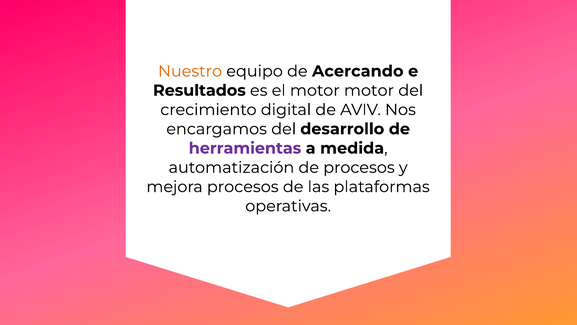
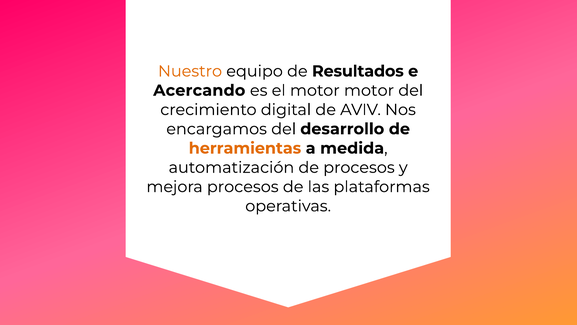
Acercando: Acercando -> Resultados (358, 71)
Resultados: Resultados -> Acercando (199, 90)
herramientas colour: purple -> orange (245, 148)
